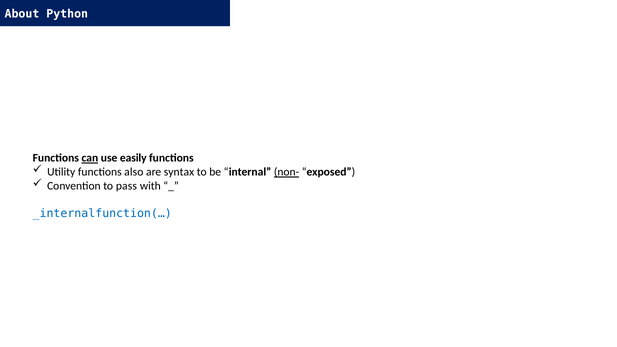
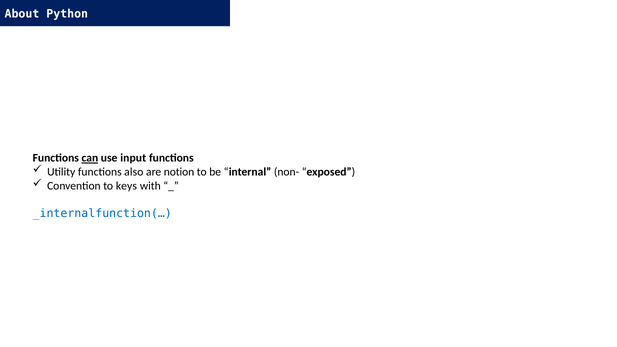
easily: easily -> input (133, 158)
syntax: syntax -> notion (179, 172)
non- underline: present -> none (287, 172)
pass: pass -> keys (126, 186)
